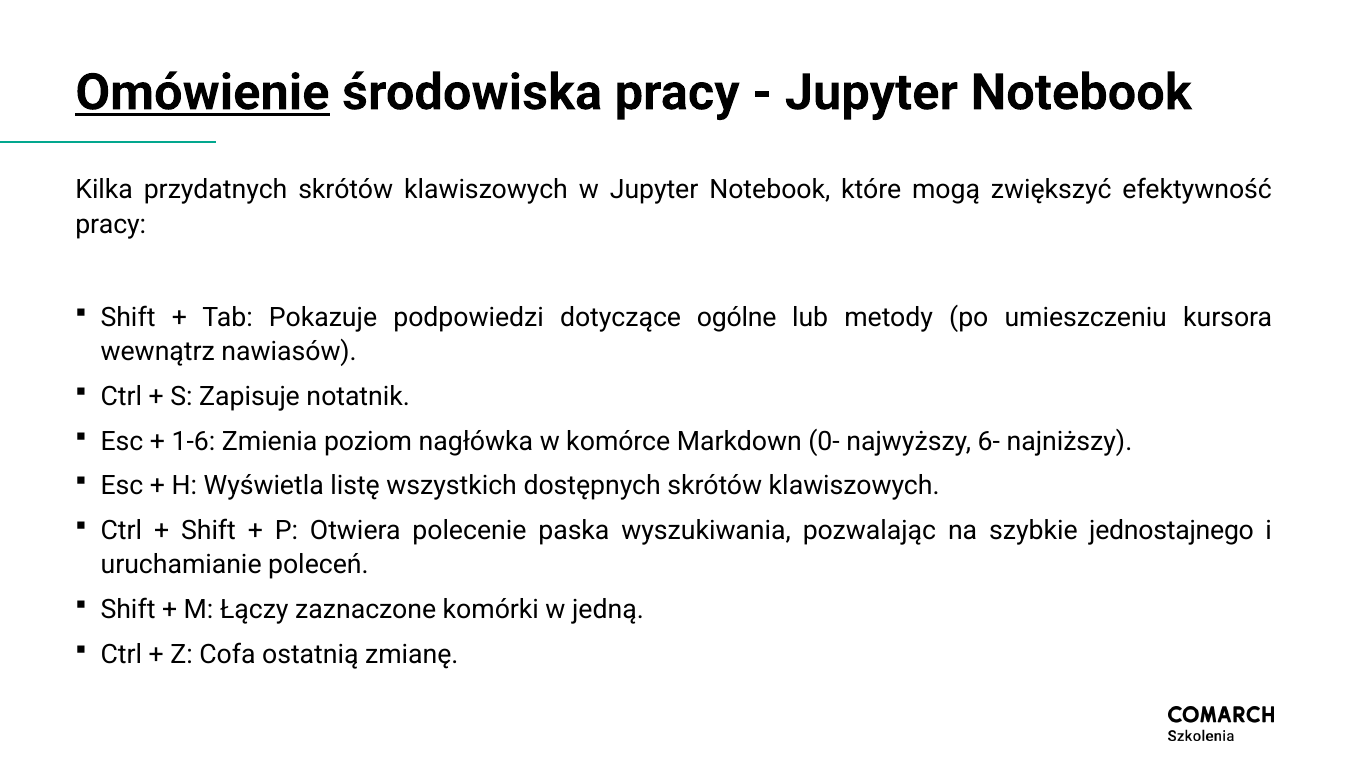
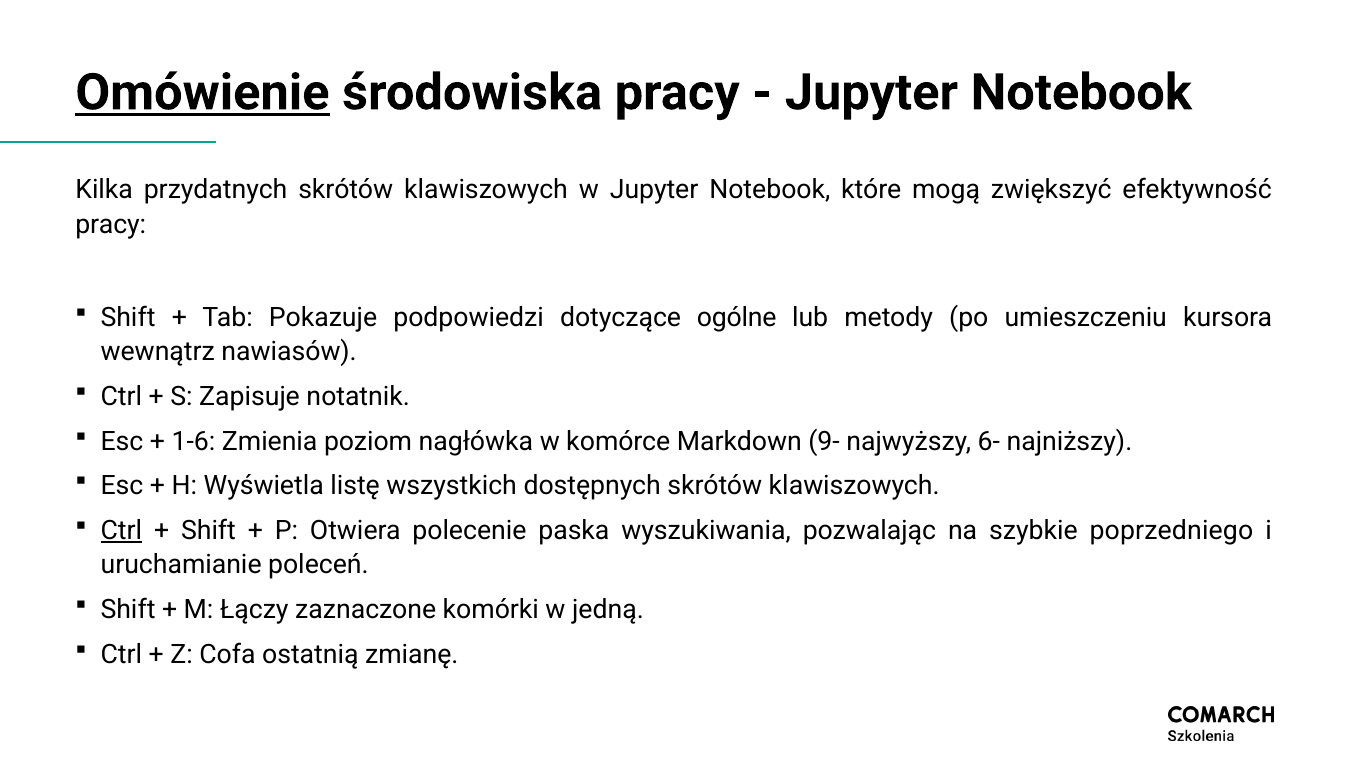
0-: 0- -> 9- (824, 441)
Ctrl underline: none -> present (121, 530)
jednostajnego: jednostajnego -> poprzedniego (1171, 530)
